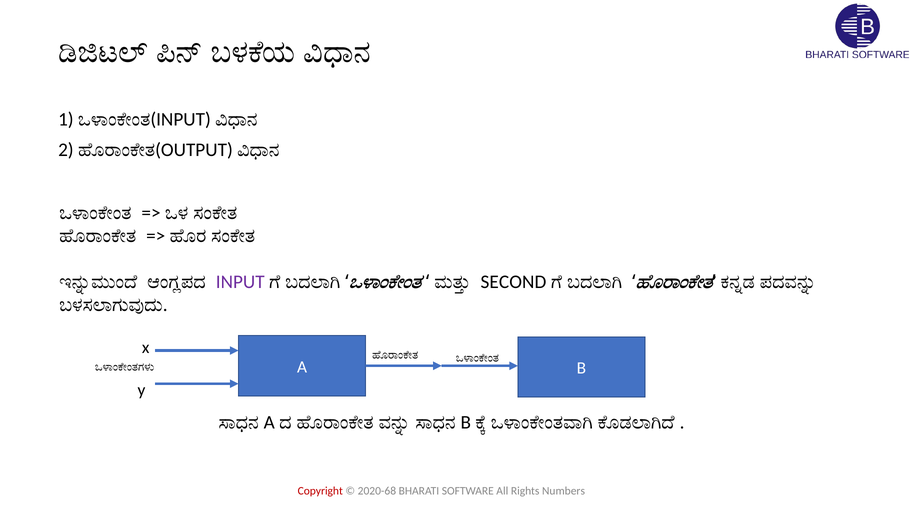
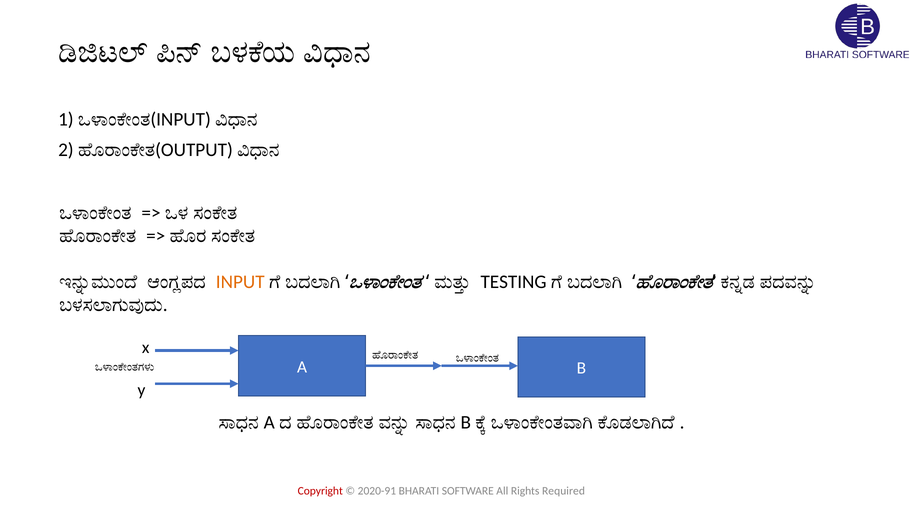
INPUT colour: purple -> orange (240, 282)
SECOND: SECOND -> TESTING (514, 282)
2020-68: 2020-68 -> 2020-91 (377, 491)
Numbers: Numbers -> Required (564, 491)
